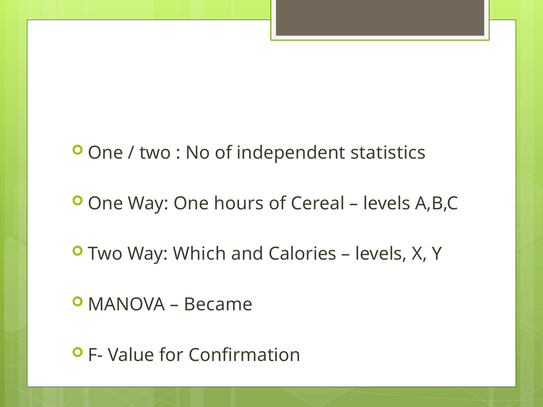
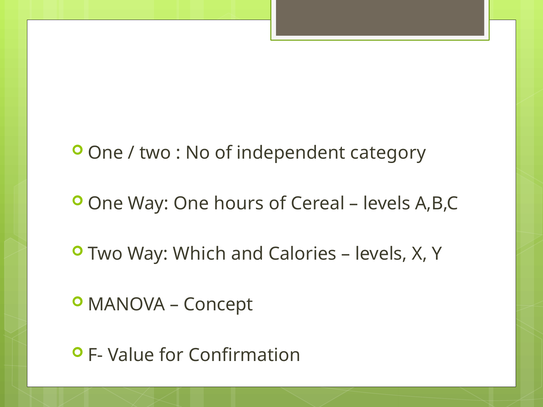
statistics: statistics -> category (388, 153)
Became: Became -> Concept (218, 305)
